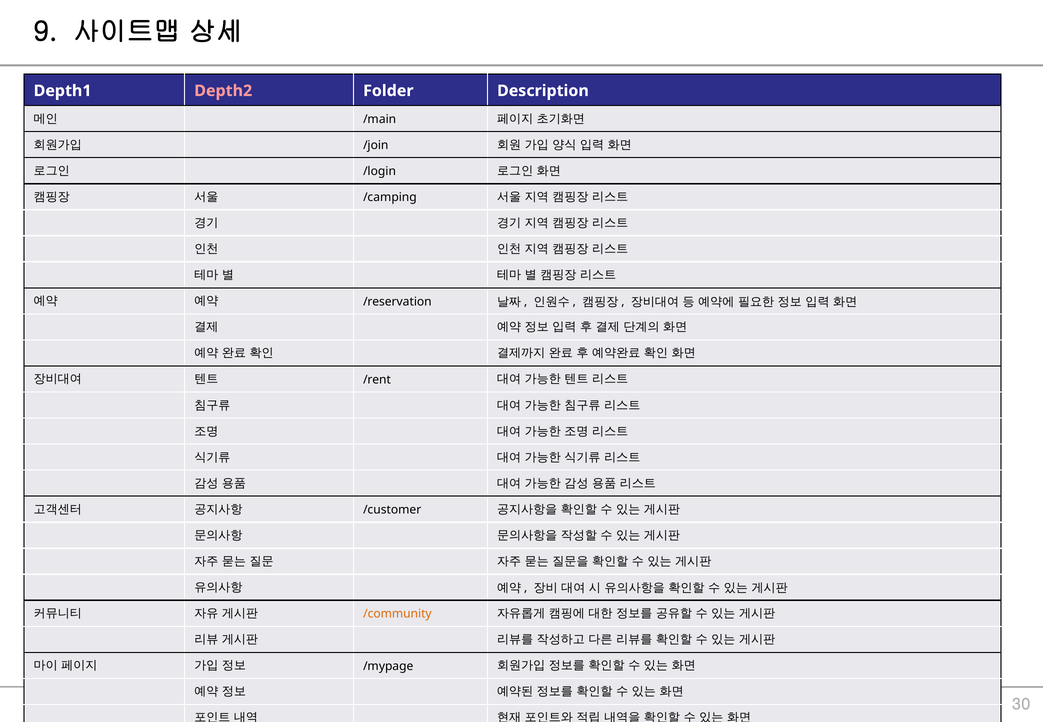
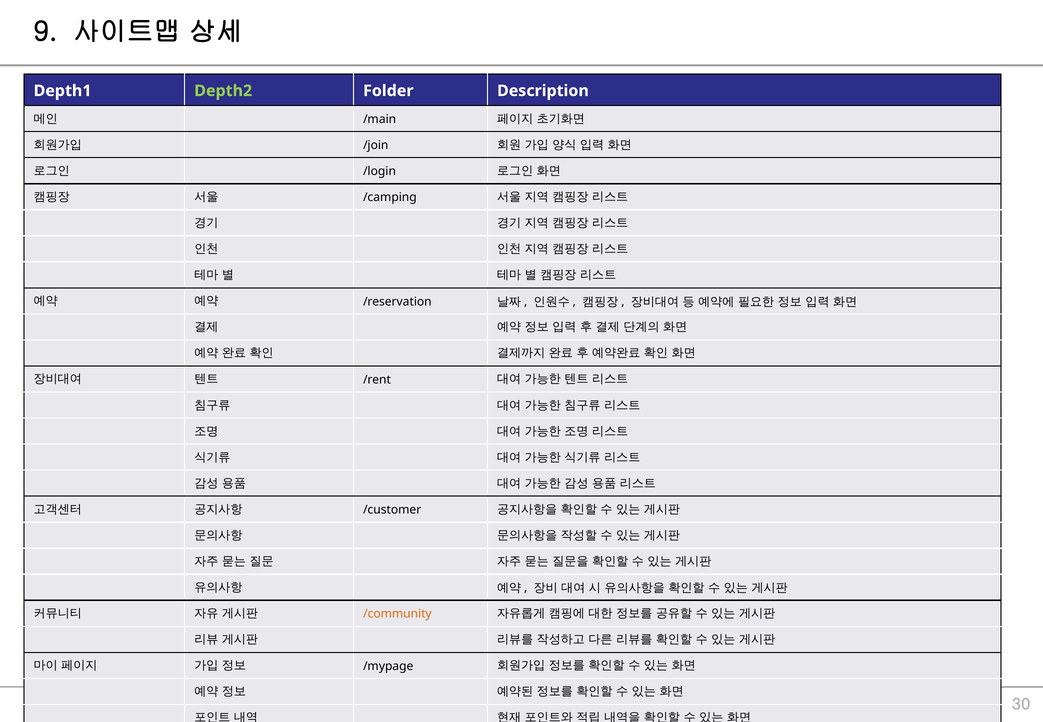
Depth2 colour: pink -> light green (223, 91)
